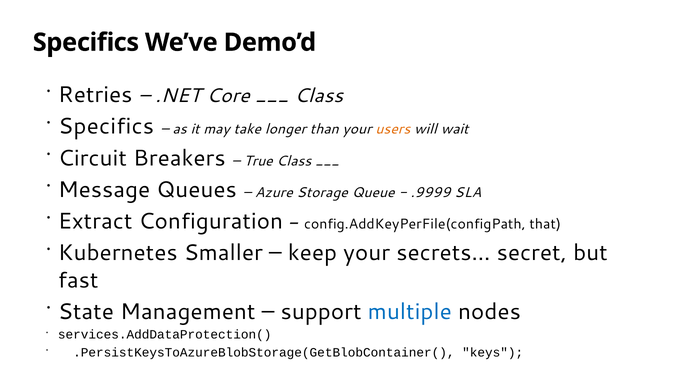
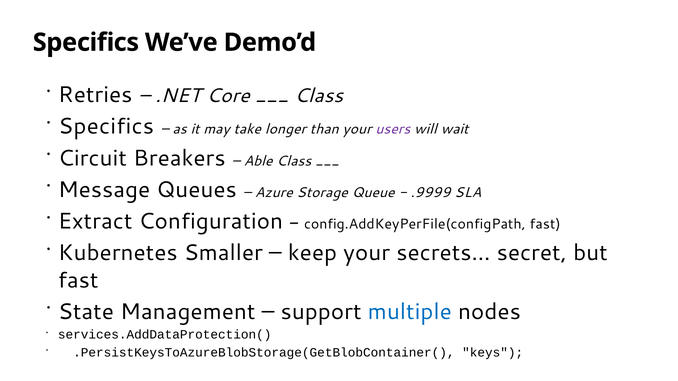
users colour: orange -> purple (393, 129)
True: True -> Able (258, 161)
config.AddKeyPerFile(configPath that: that -> fast (545, 224)
